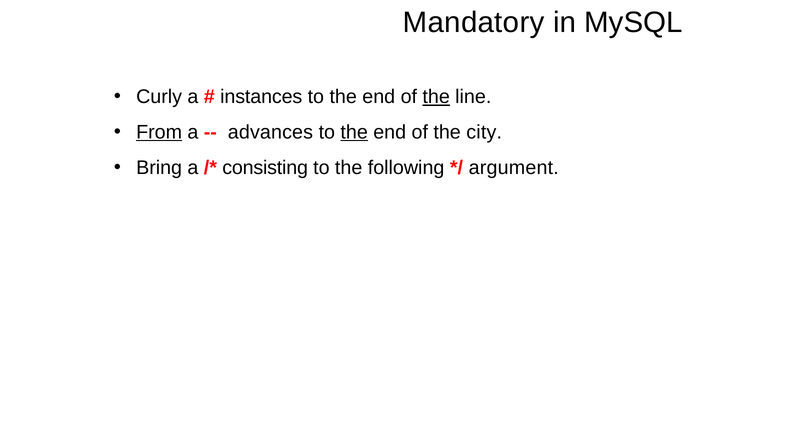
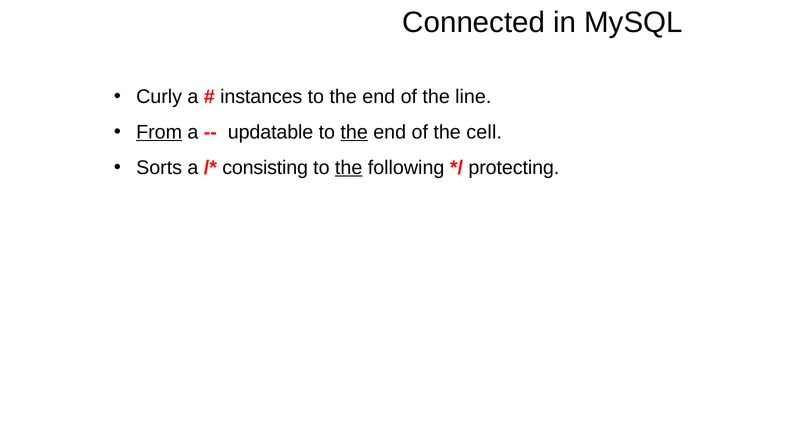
Mandatory: Mandatory -> Connected (474, 23)
the underline: present -> none (436, 97)
advances: advances -> updatable (271, 132)
city: city -> cell (484, 132)
Bring: Bring -> Sorts (159, 168)
the underline: none -> present (349, 168)
argument: argument -> protecting (514, 168)
